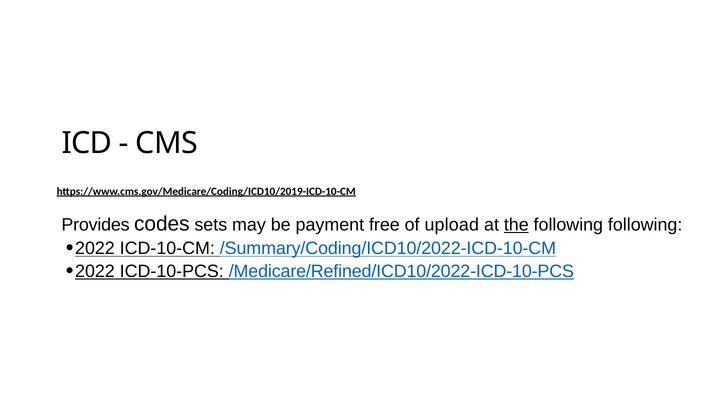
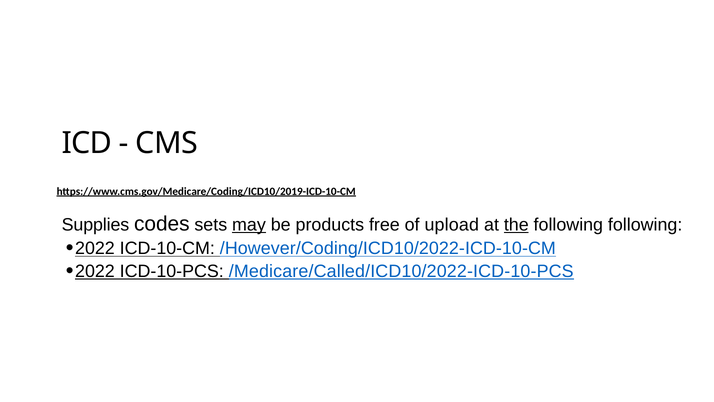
Provides: Provides -> Supplies (95, 225)
may underline: none -> present (249, 225)
payment: payment -> products (330, 225)
/Summary/Coding/ICD10/2022-ICD-10-CM: /Summary/Coding/ICD10/2022-ICD-10-CM -> /However/Coding/ICD10/2022-ICD-10-CM (388, 248)
/Medicare/Refined/ICD10/2022-ICD-10-PCS: /Medicare/Refined/ICD10/2022-ICD-10-PCS -> /Medicare/Called/ICD10/2022-ICD-10-PCS (401, 271)
